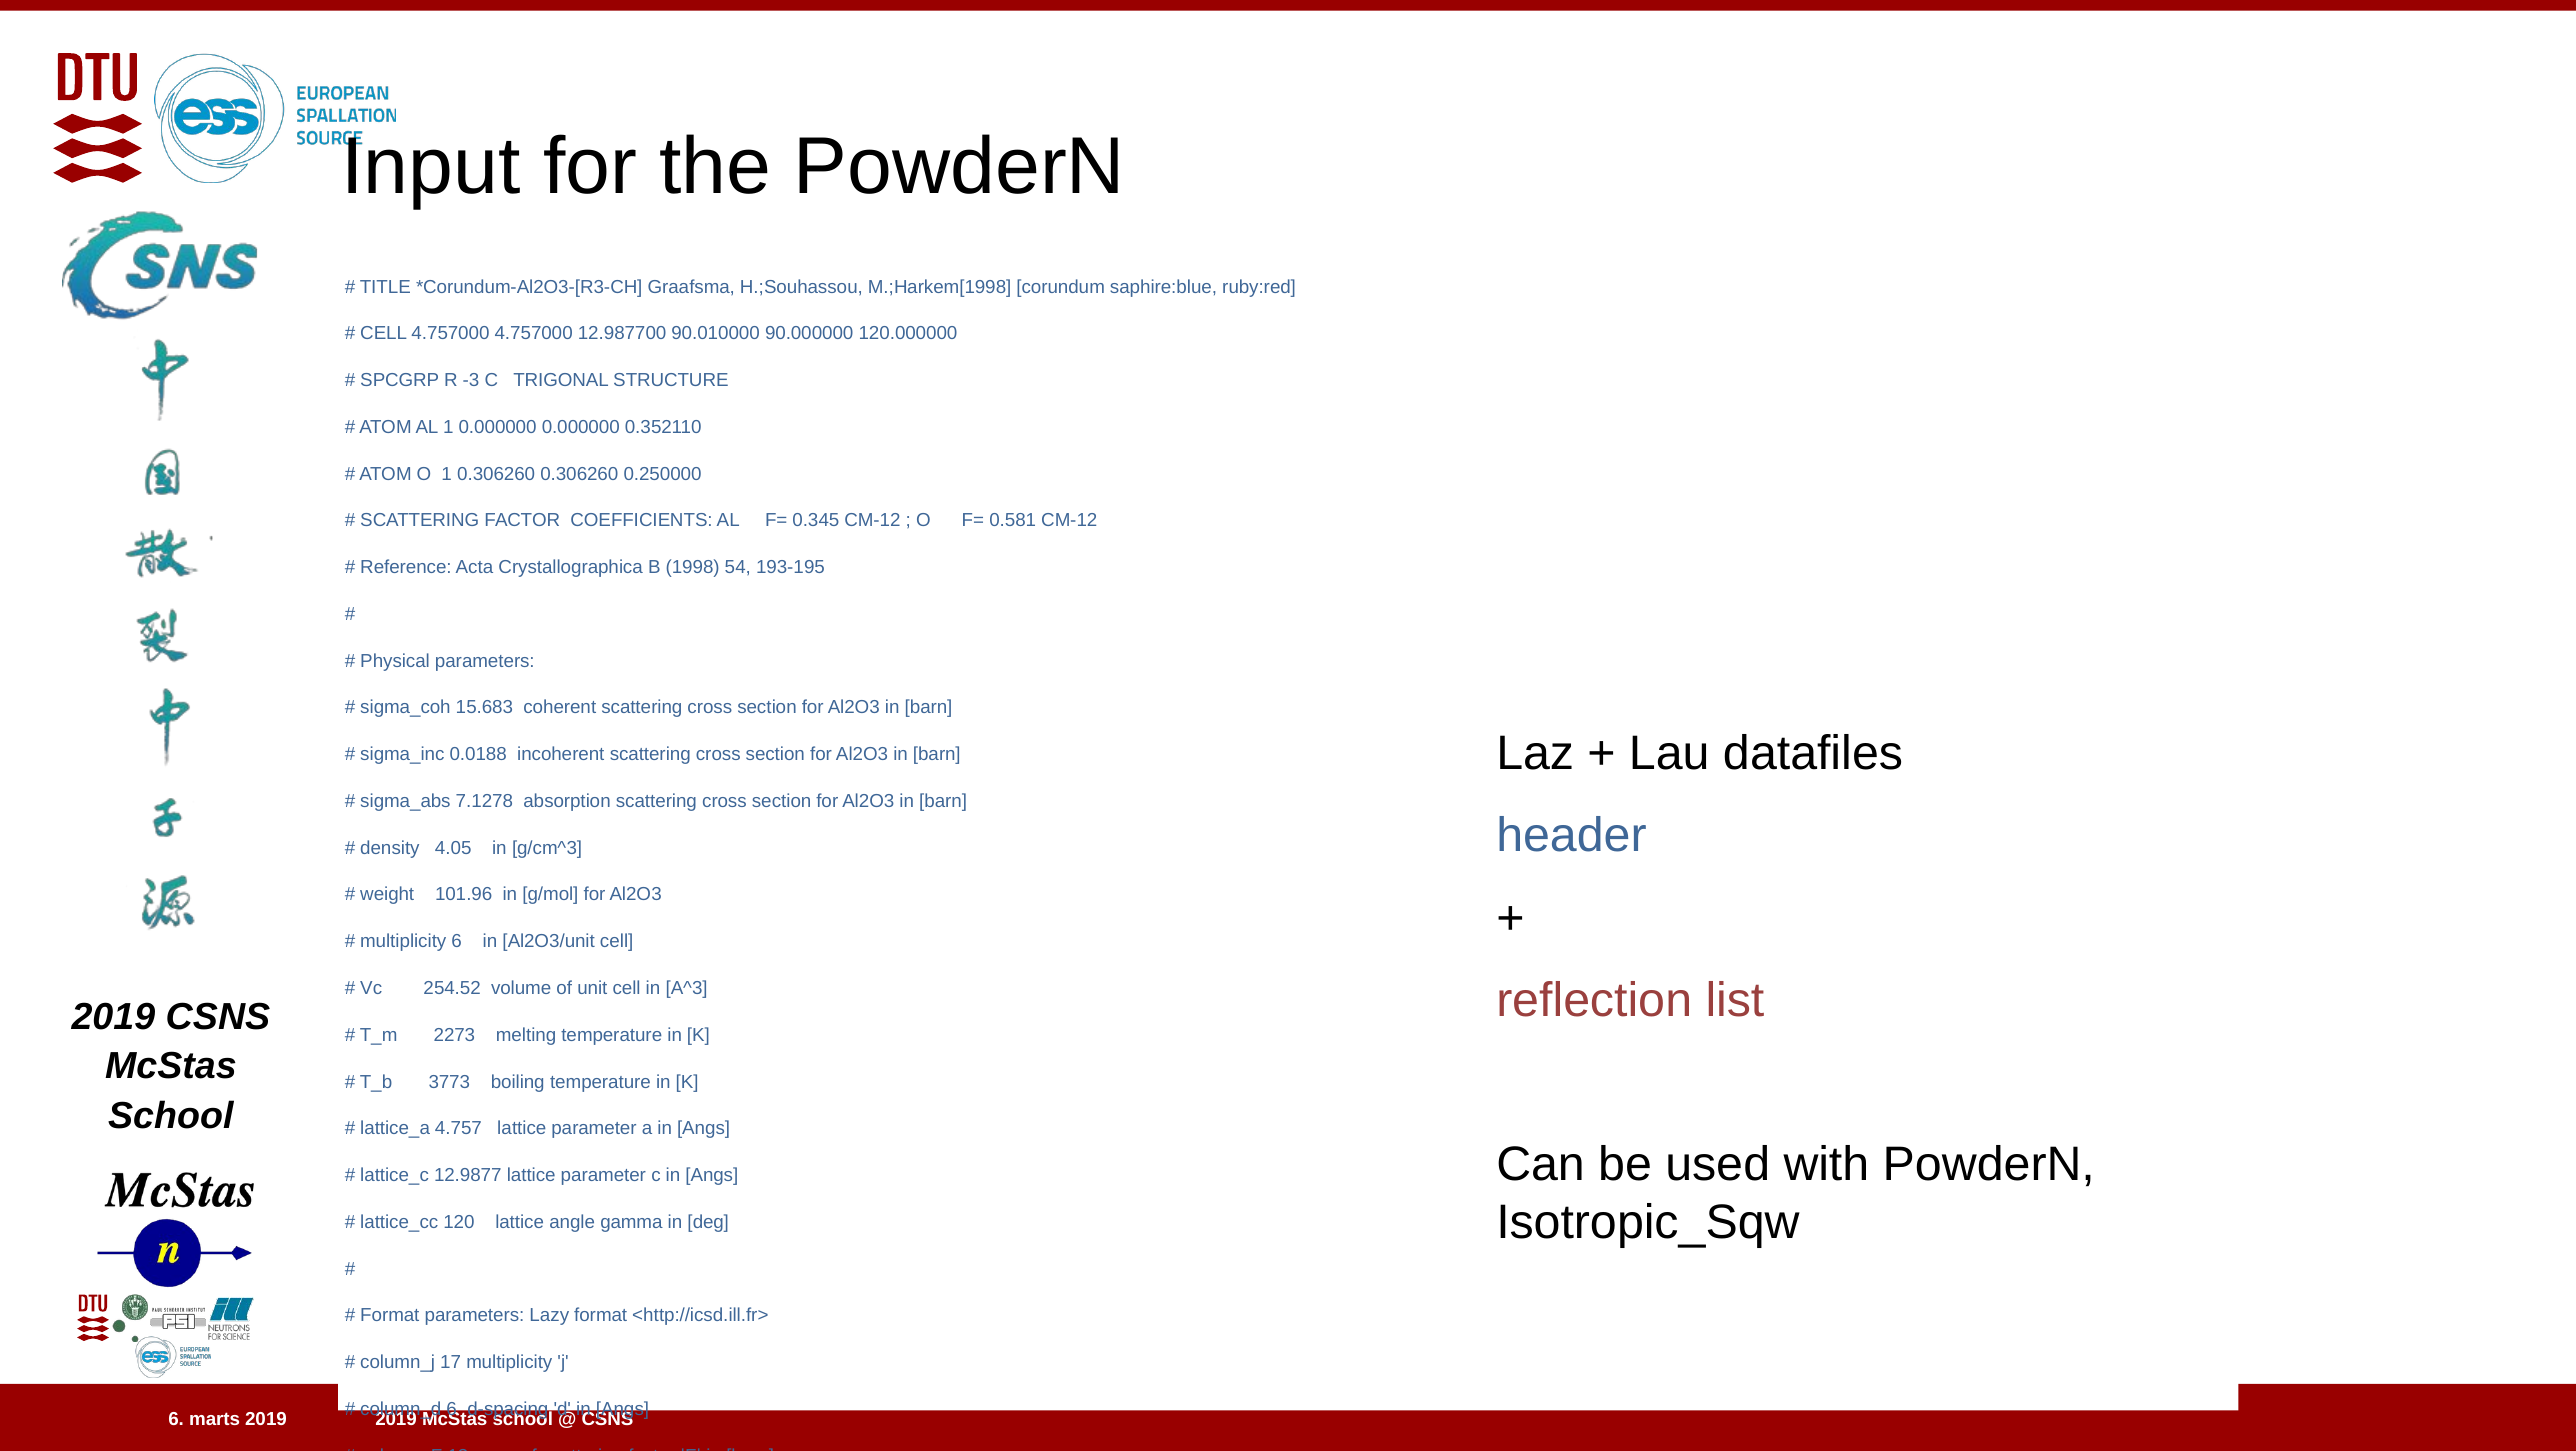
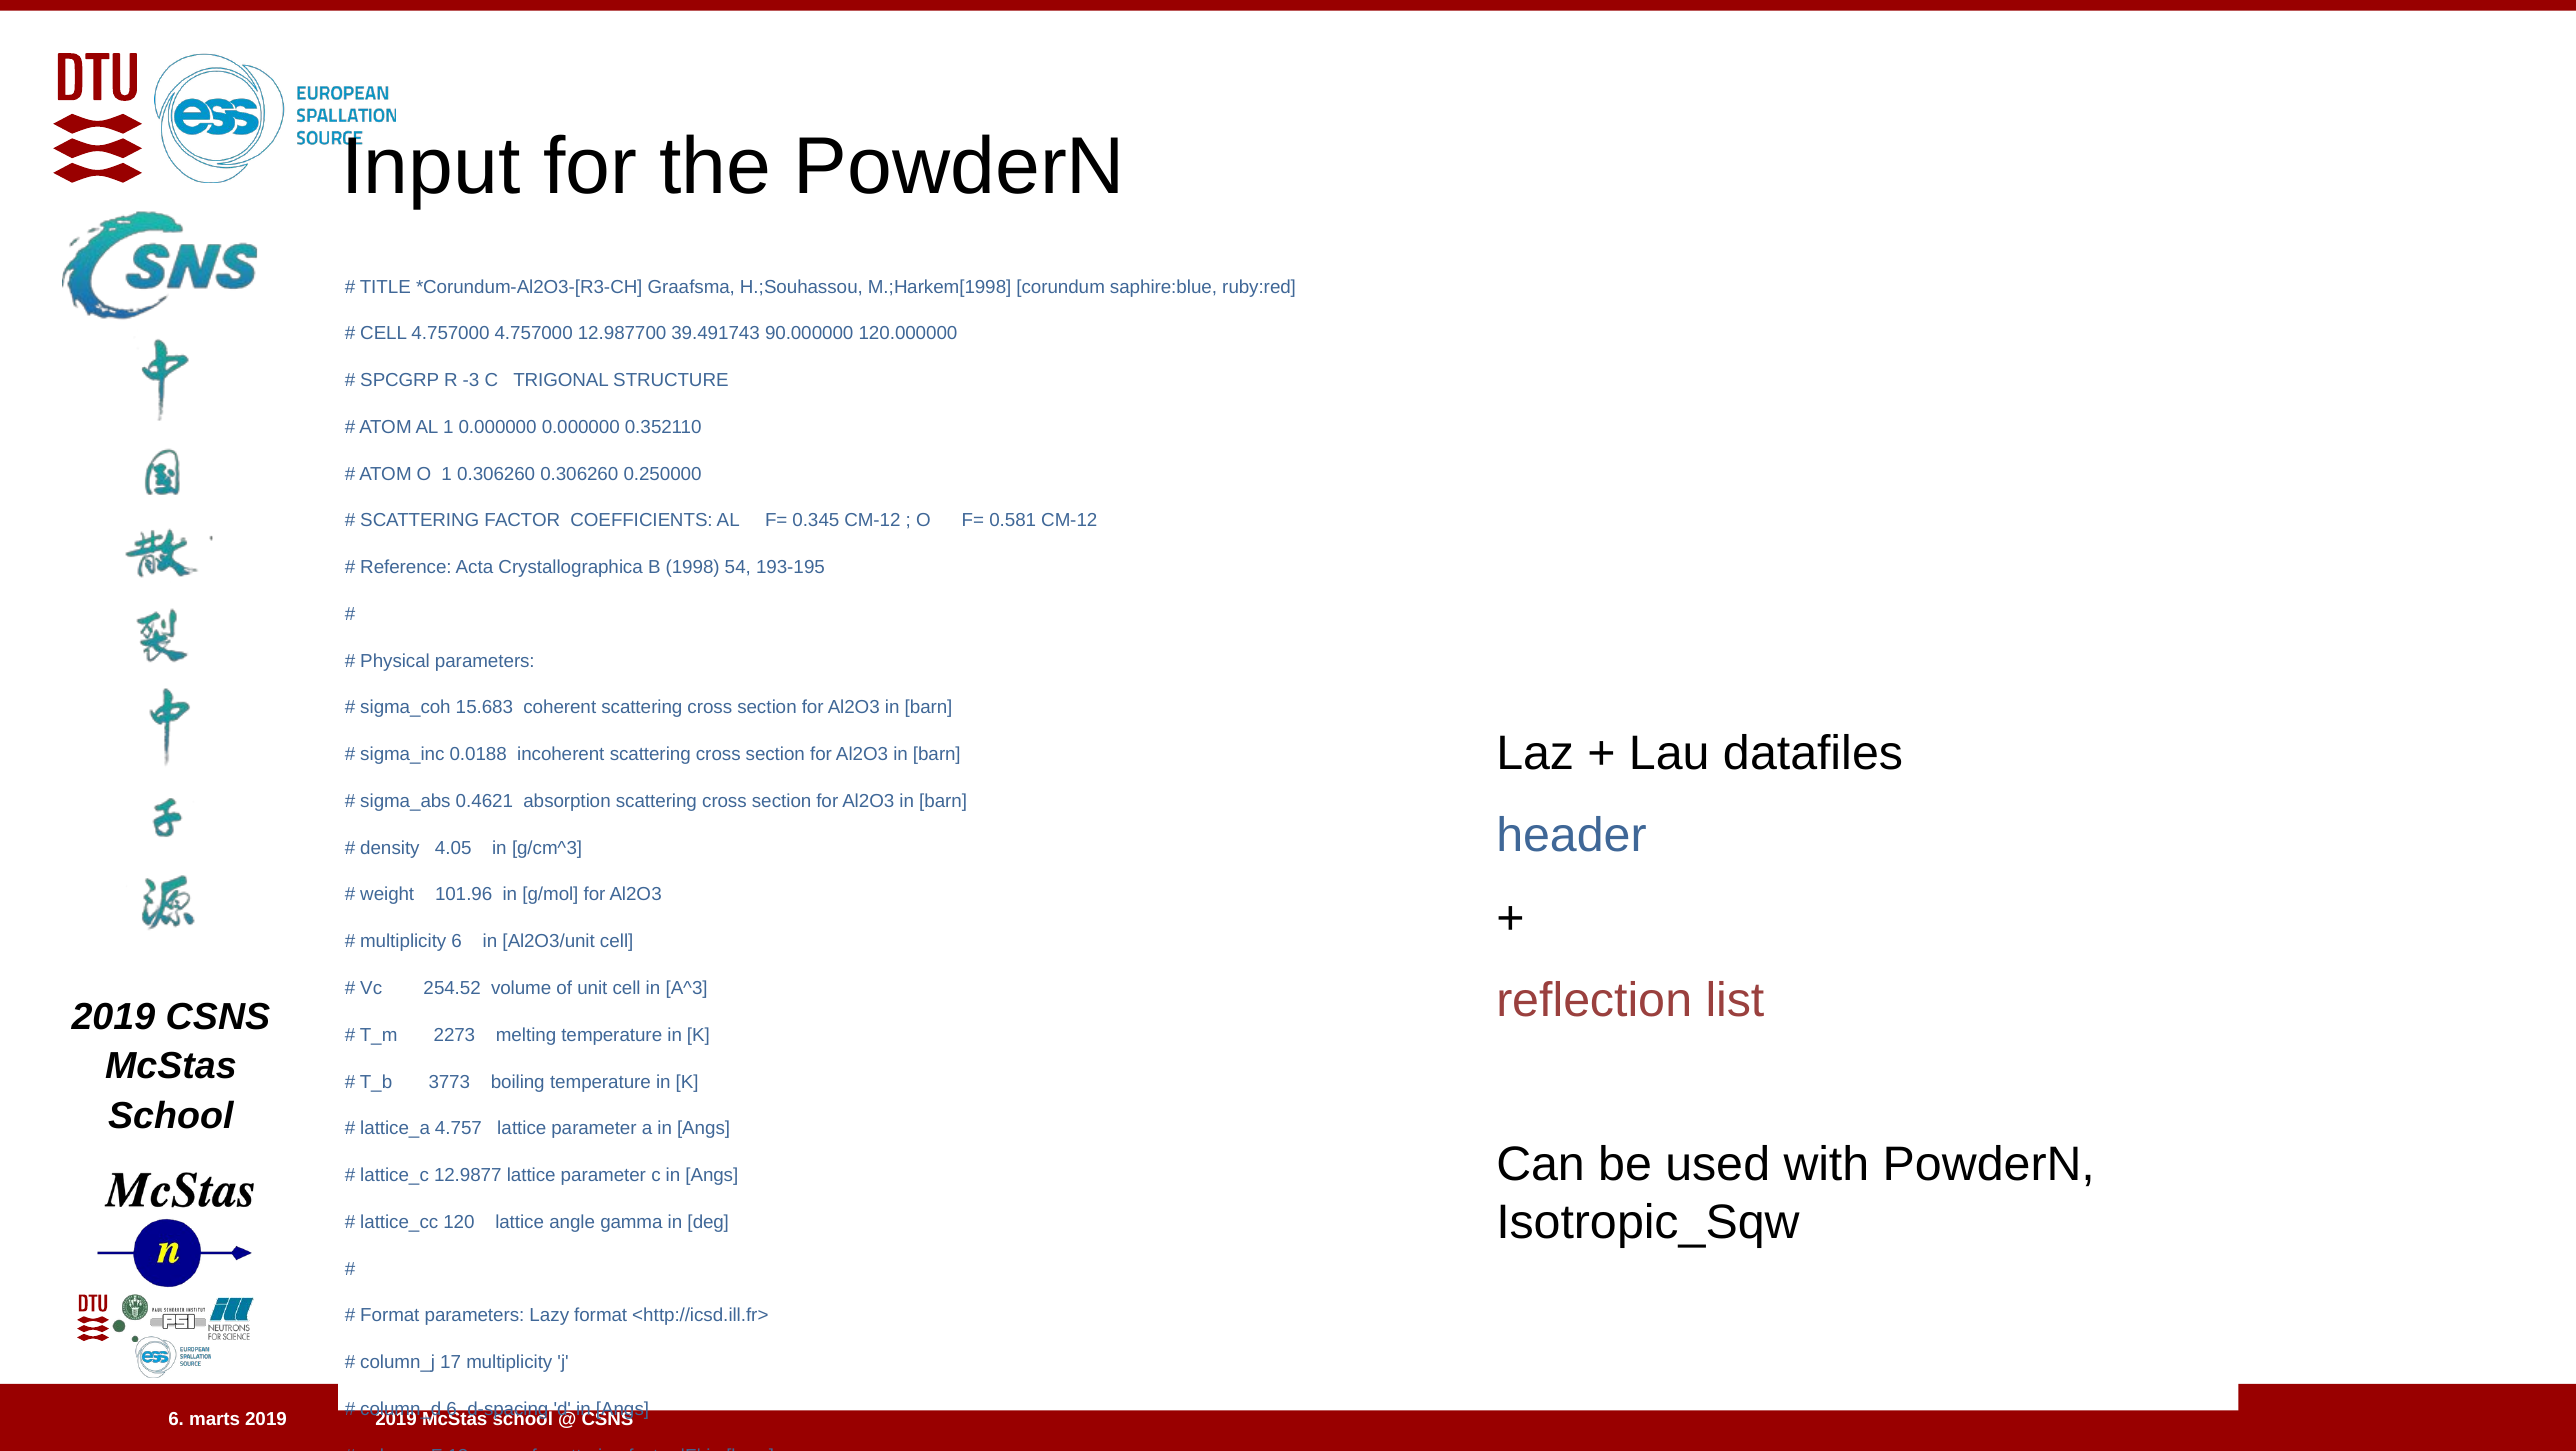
90.010000: 90.010000 -> 39.491743 (716, 333)
7.1278: 7.1278 -> 0.4621 (484, 801)
